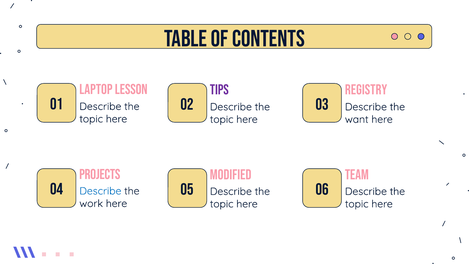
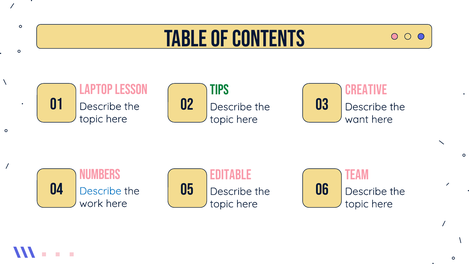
TIPS colour: purple -> green (219, 90)
REGISTRY: REGISTRY -> CREATIVE (366, 90)
PROJECTS: PROJECTS -> NUMBERS (100, 174)
Modified: Modified -> Editable (231, 175)
